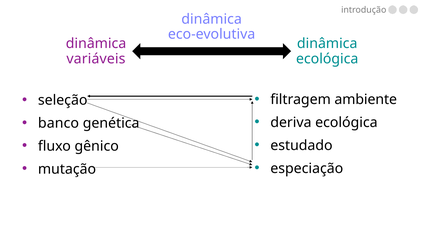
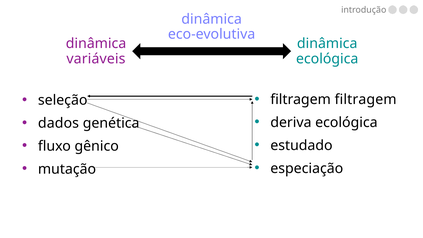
filtragem ambiente: ambiente -> filtragem (366, 99)
banco: banco -> dados (58, 123)
